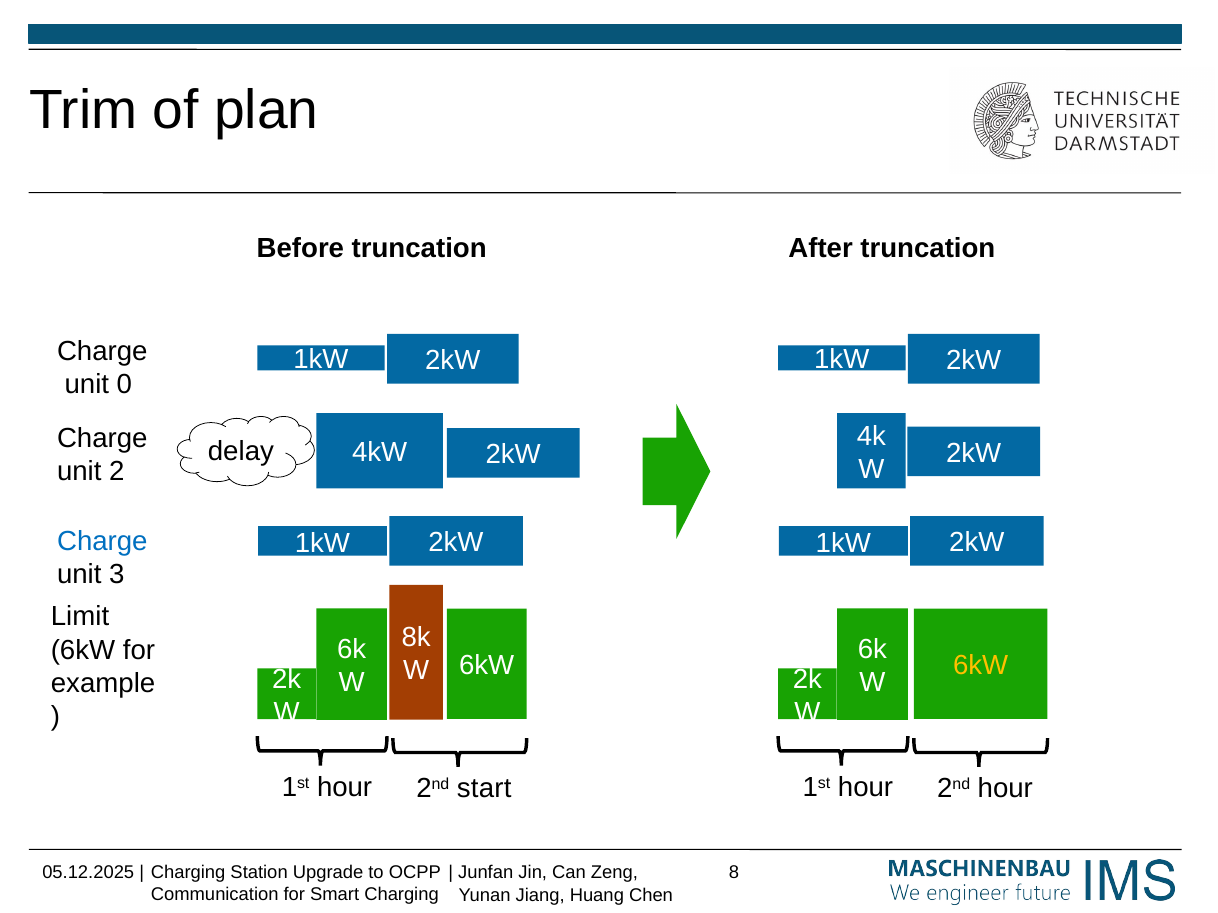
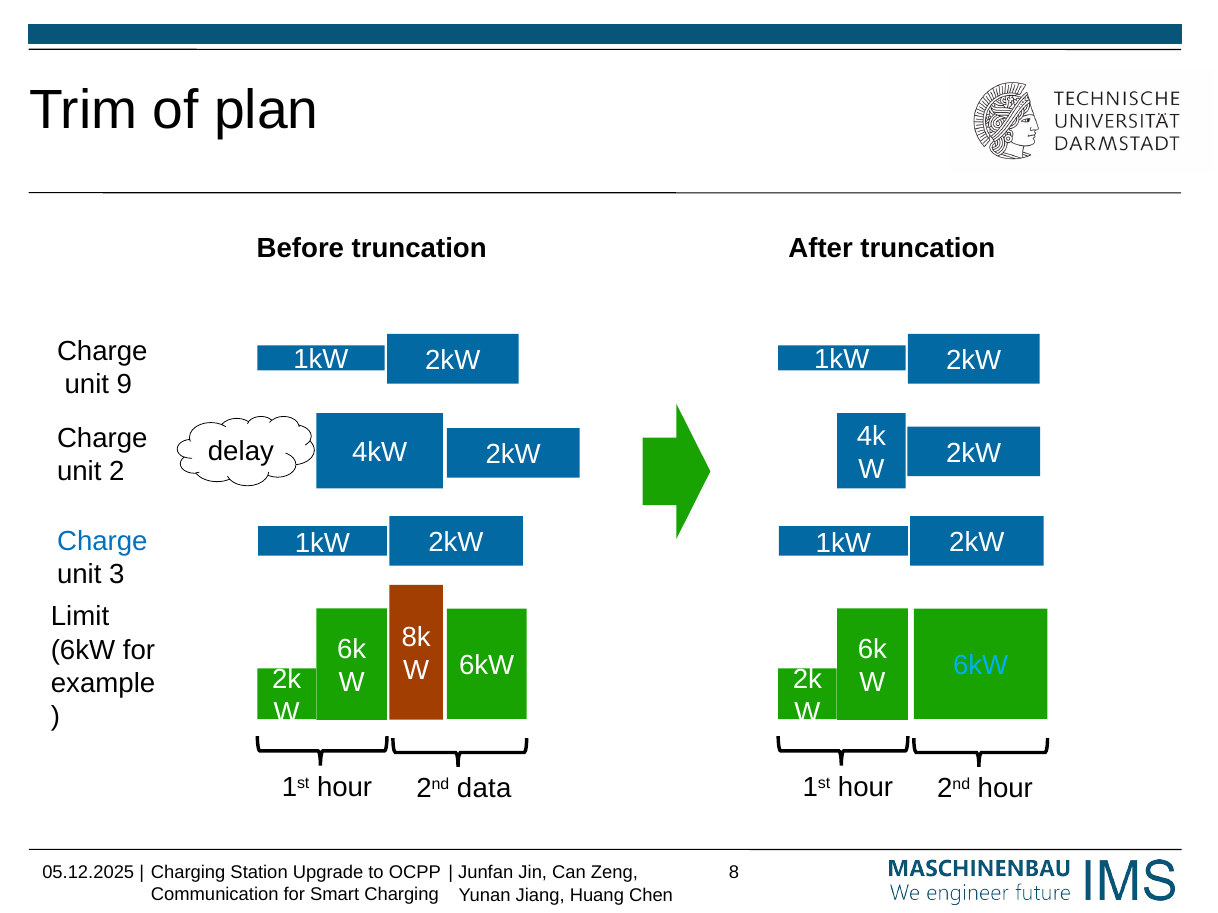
0: 0 -> 9 (124, 385)
6kW colour: yellow -> light blue (981, 666)
start: start -> data (484, 789)
